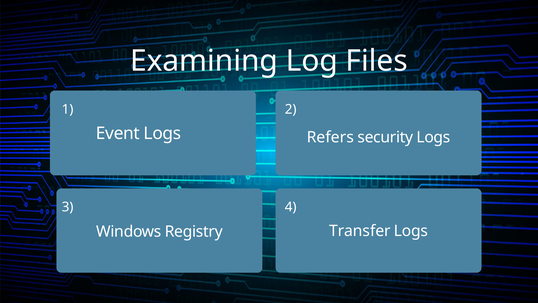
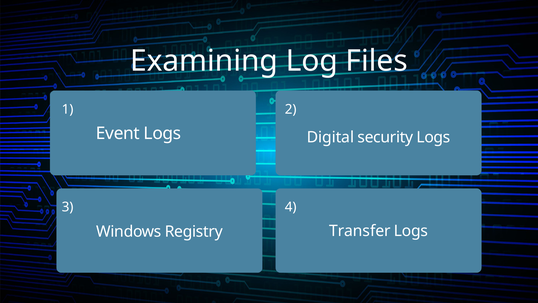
Refers: Refers -> Digital (330, 137)
